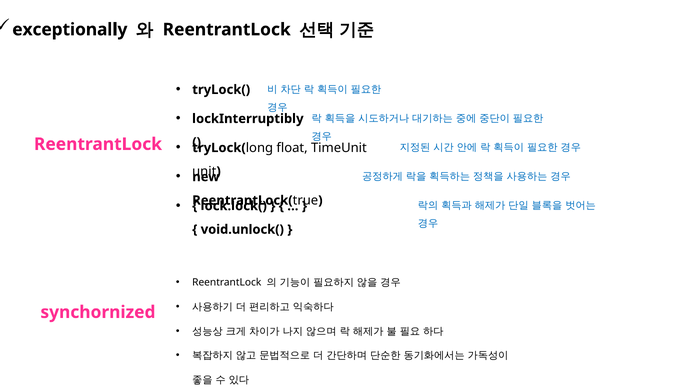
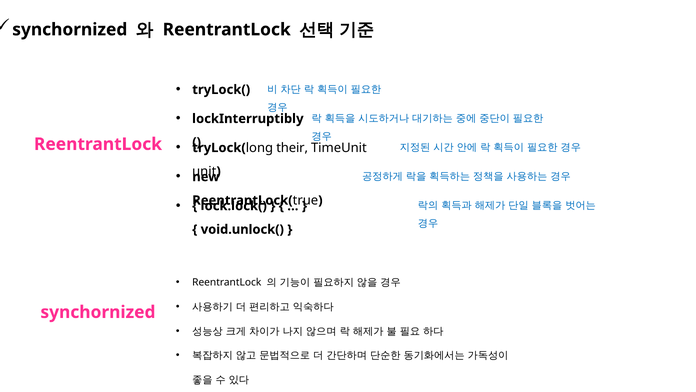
exceptionally: exceptionally -> synchornized (70, 30)
float: float -> their (292, 148)
